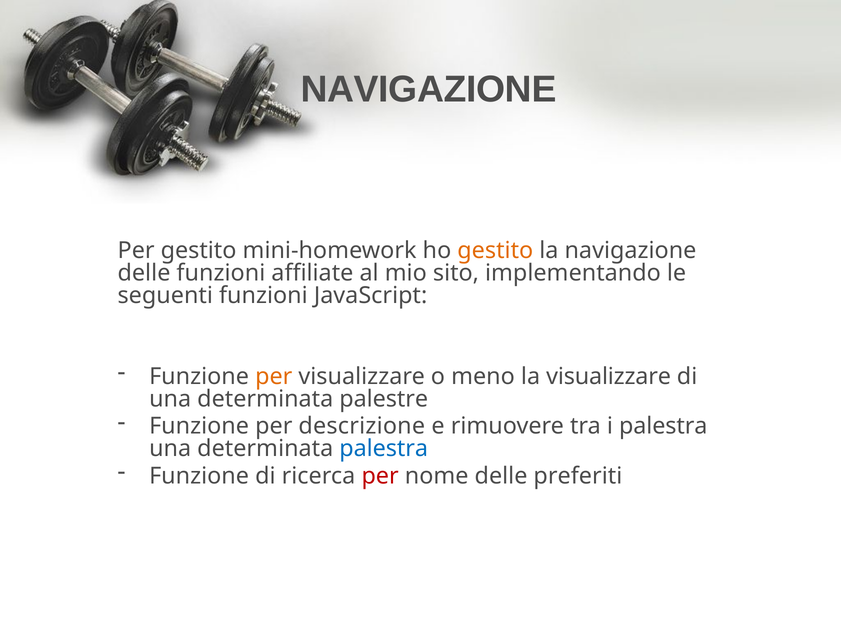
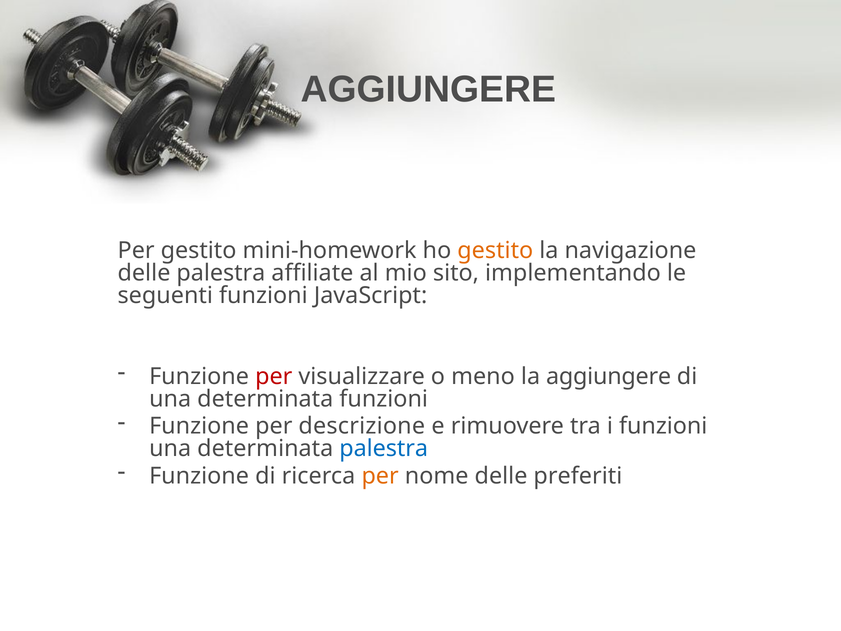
NAVIGAZIONE: NAVIGAZIONE -> AGGIUNGERE (428, 90)
delle funzioni: funzioni -> palestra (221, 273)
per colour: orange -> red (274, 377)
la visualizzare: visualizzare -> aggiungere (609, 377)
determinata palestre: palestre -> funzioni (384, 399)
i palestra: palestra -> funzioni (663, 426)
per colour: red -> orange (380, 476)
